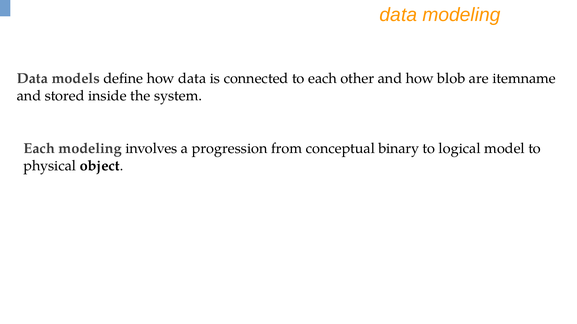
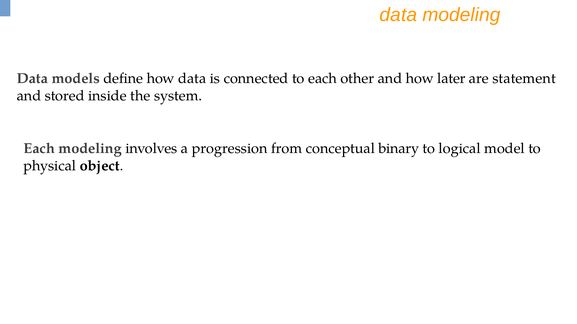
blob: blob -> later (451, 79)
itemname: itemname -> statement (524, 79)
